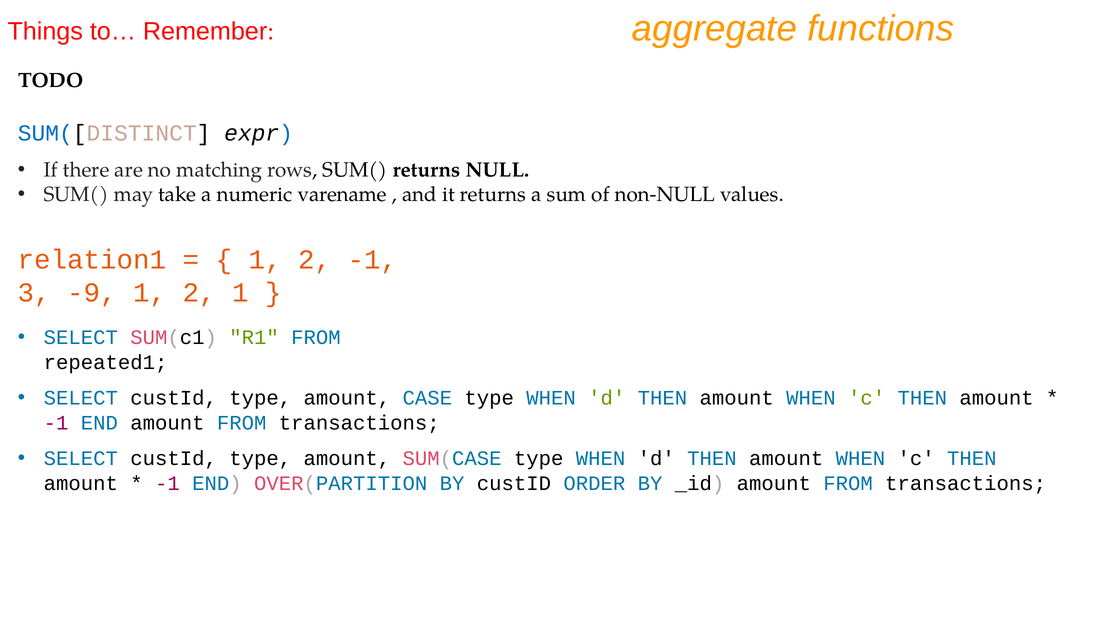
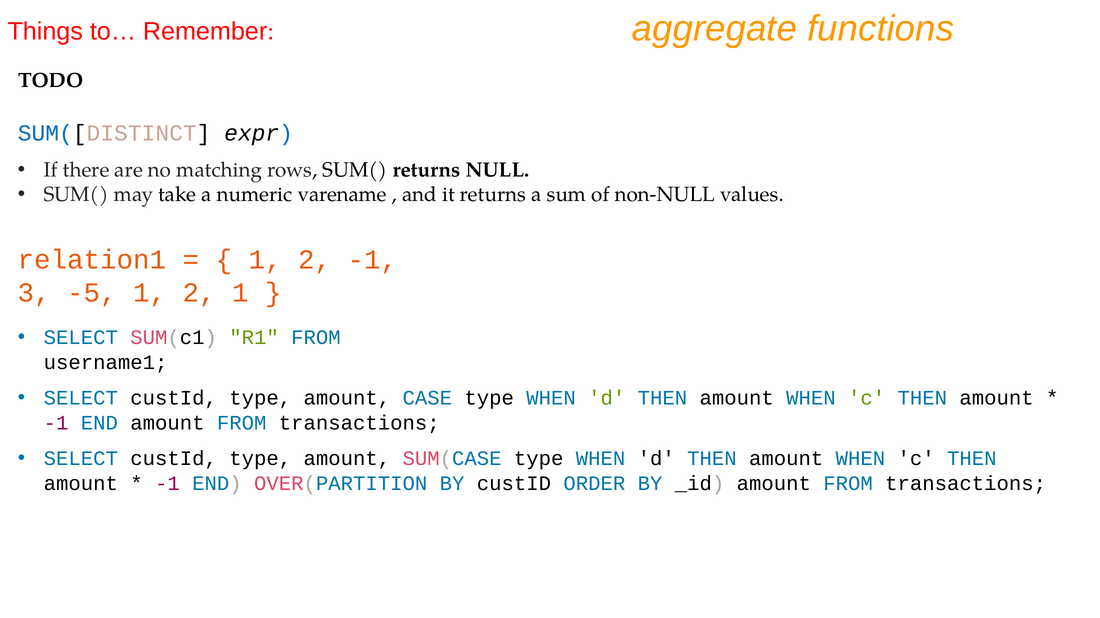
-9: -9 -> -5 (92, 293)
repeated1: repeated1 -> username1 (106, 363)
